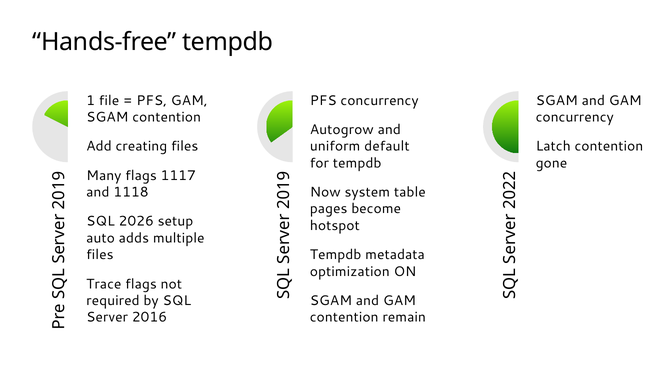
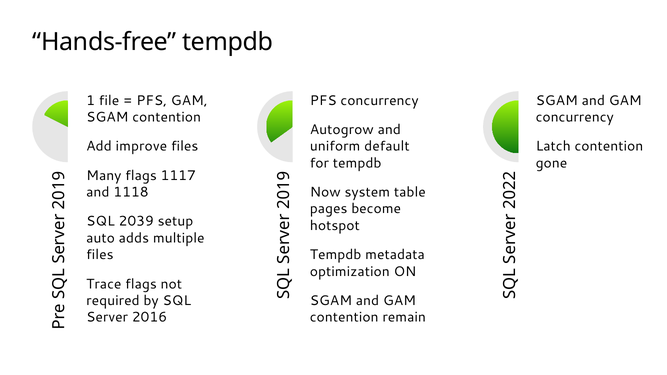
creating: creating -> improve (141, 146)
2026: 2026 -> 2039 (136, 222)
